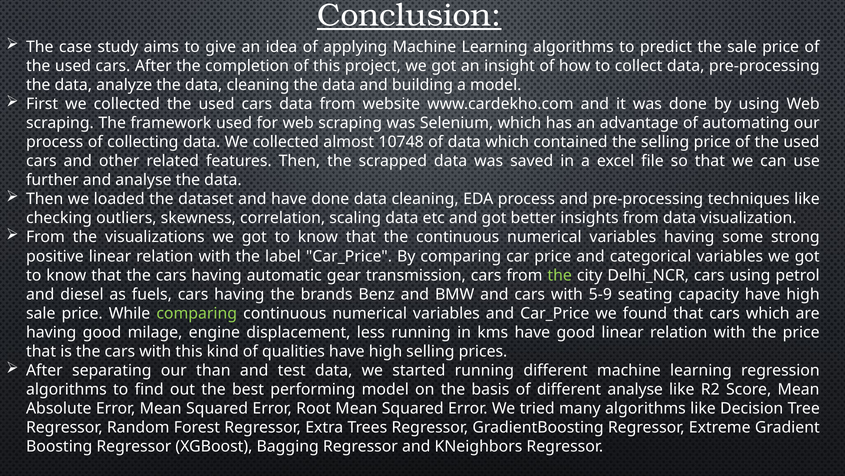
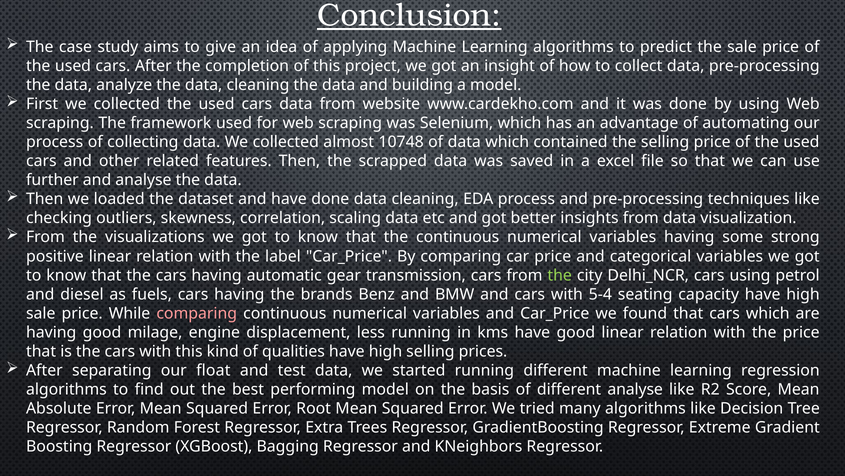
5-9: 5-9 -> 5-4 (600, 294)
comparing colour: light green -> pink (197, 313)
than: than -> float (213, 370)
